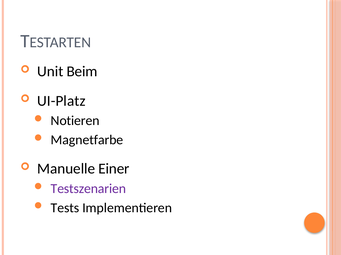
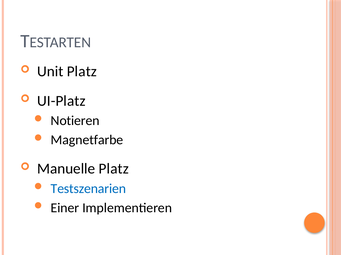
Unit Beim: Beim -> Platz (82, 72)
Manuelle Einer: Einer -> Platz (114, 169)
Testszenarien colour: purple -> blue (88, 189)
Tests: Tests -> Einer (65, 208)
